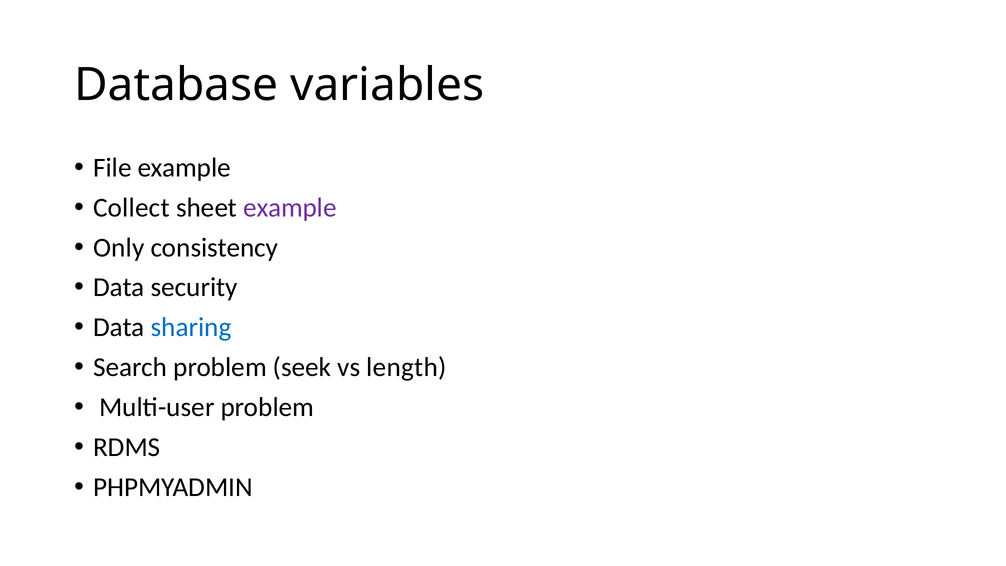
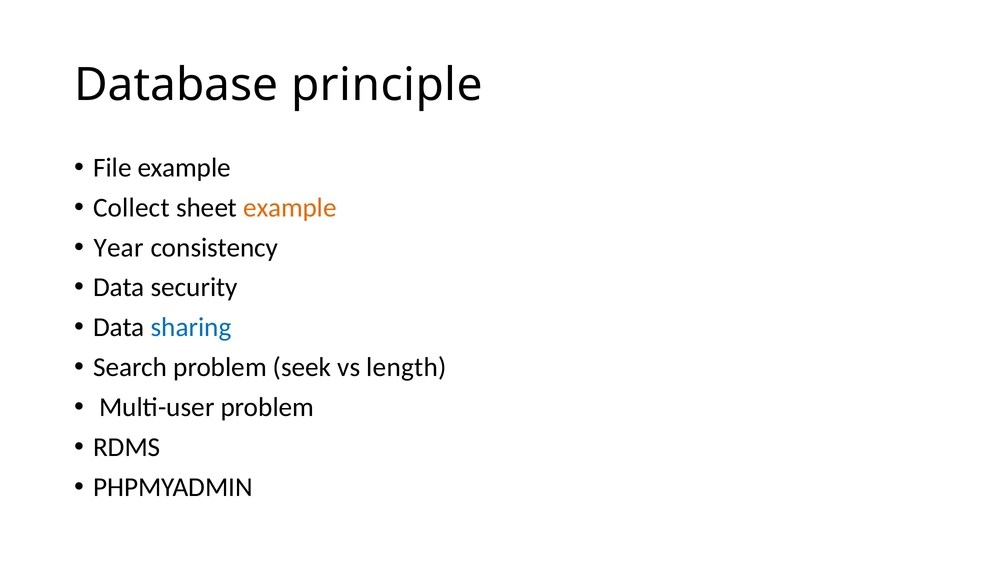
variables: variables -> principle (387, 85)
example colour: purple -> orange (290, 208)
Only: Only -> Year (119, 248)
